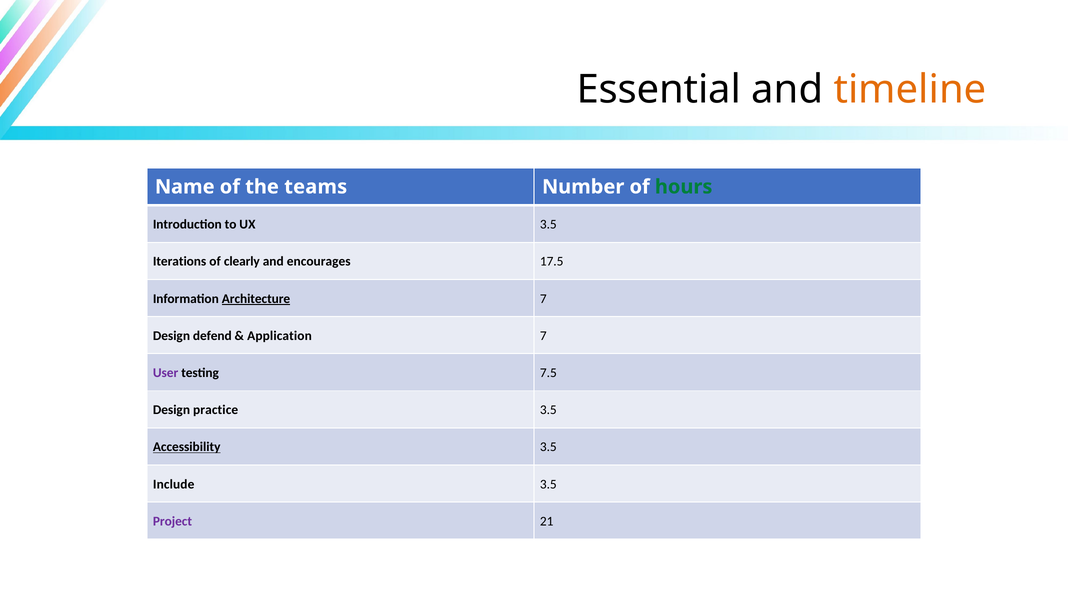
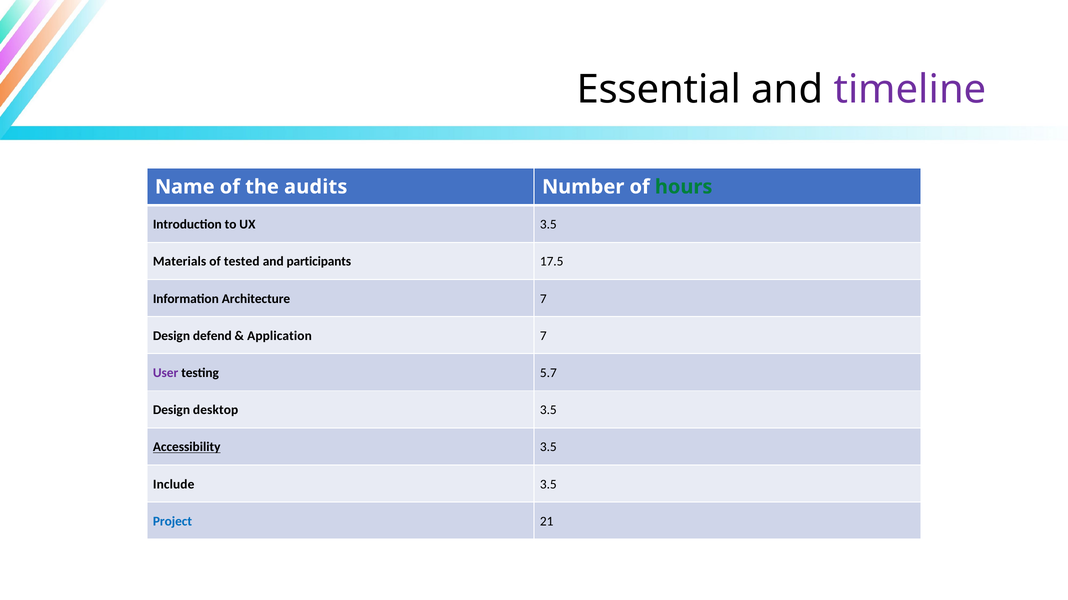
timeline colour: orange -> purple (910, 90)
teams: teams -> audits (316, 187)
Iterations: Iterations -> Materials (180, 262)
clearly: clearly -> tested (242, 262)
encourages: encourages -> participants (319, 262)
Architecture underline: present -> none (256, 299)
7.5: 7.5 -> 5.7 (548, 373)
practice: practice -> desktop (216, 411)
Project colour: purple -> blue (172, 522)
